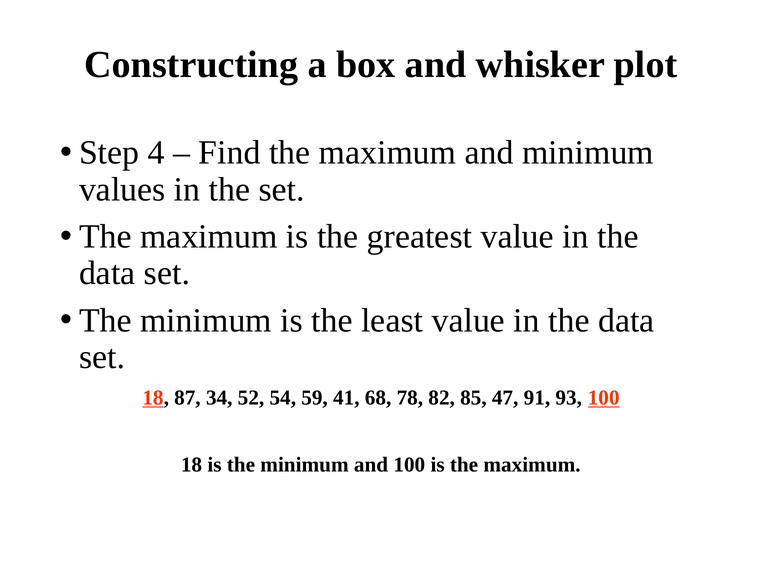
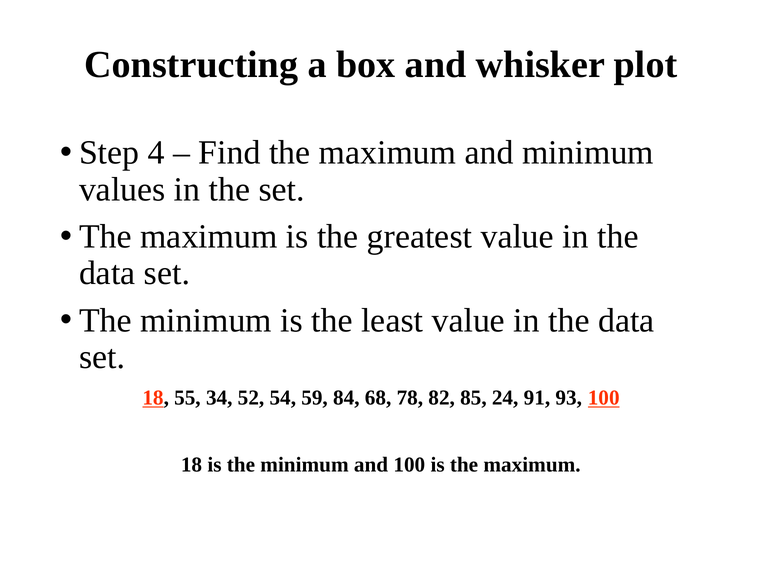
87: 87 -> 55 (187, 397)
41: 41 -> 84 (346, 397)
47: 47 -> 24 (505, 397)
